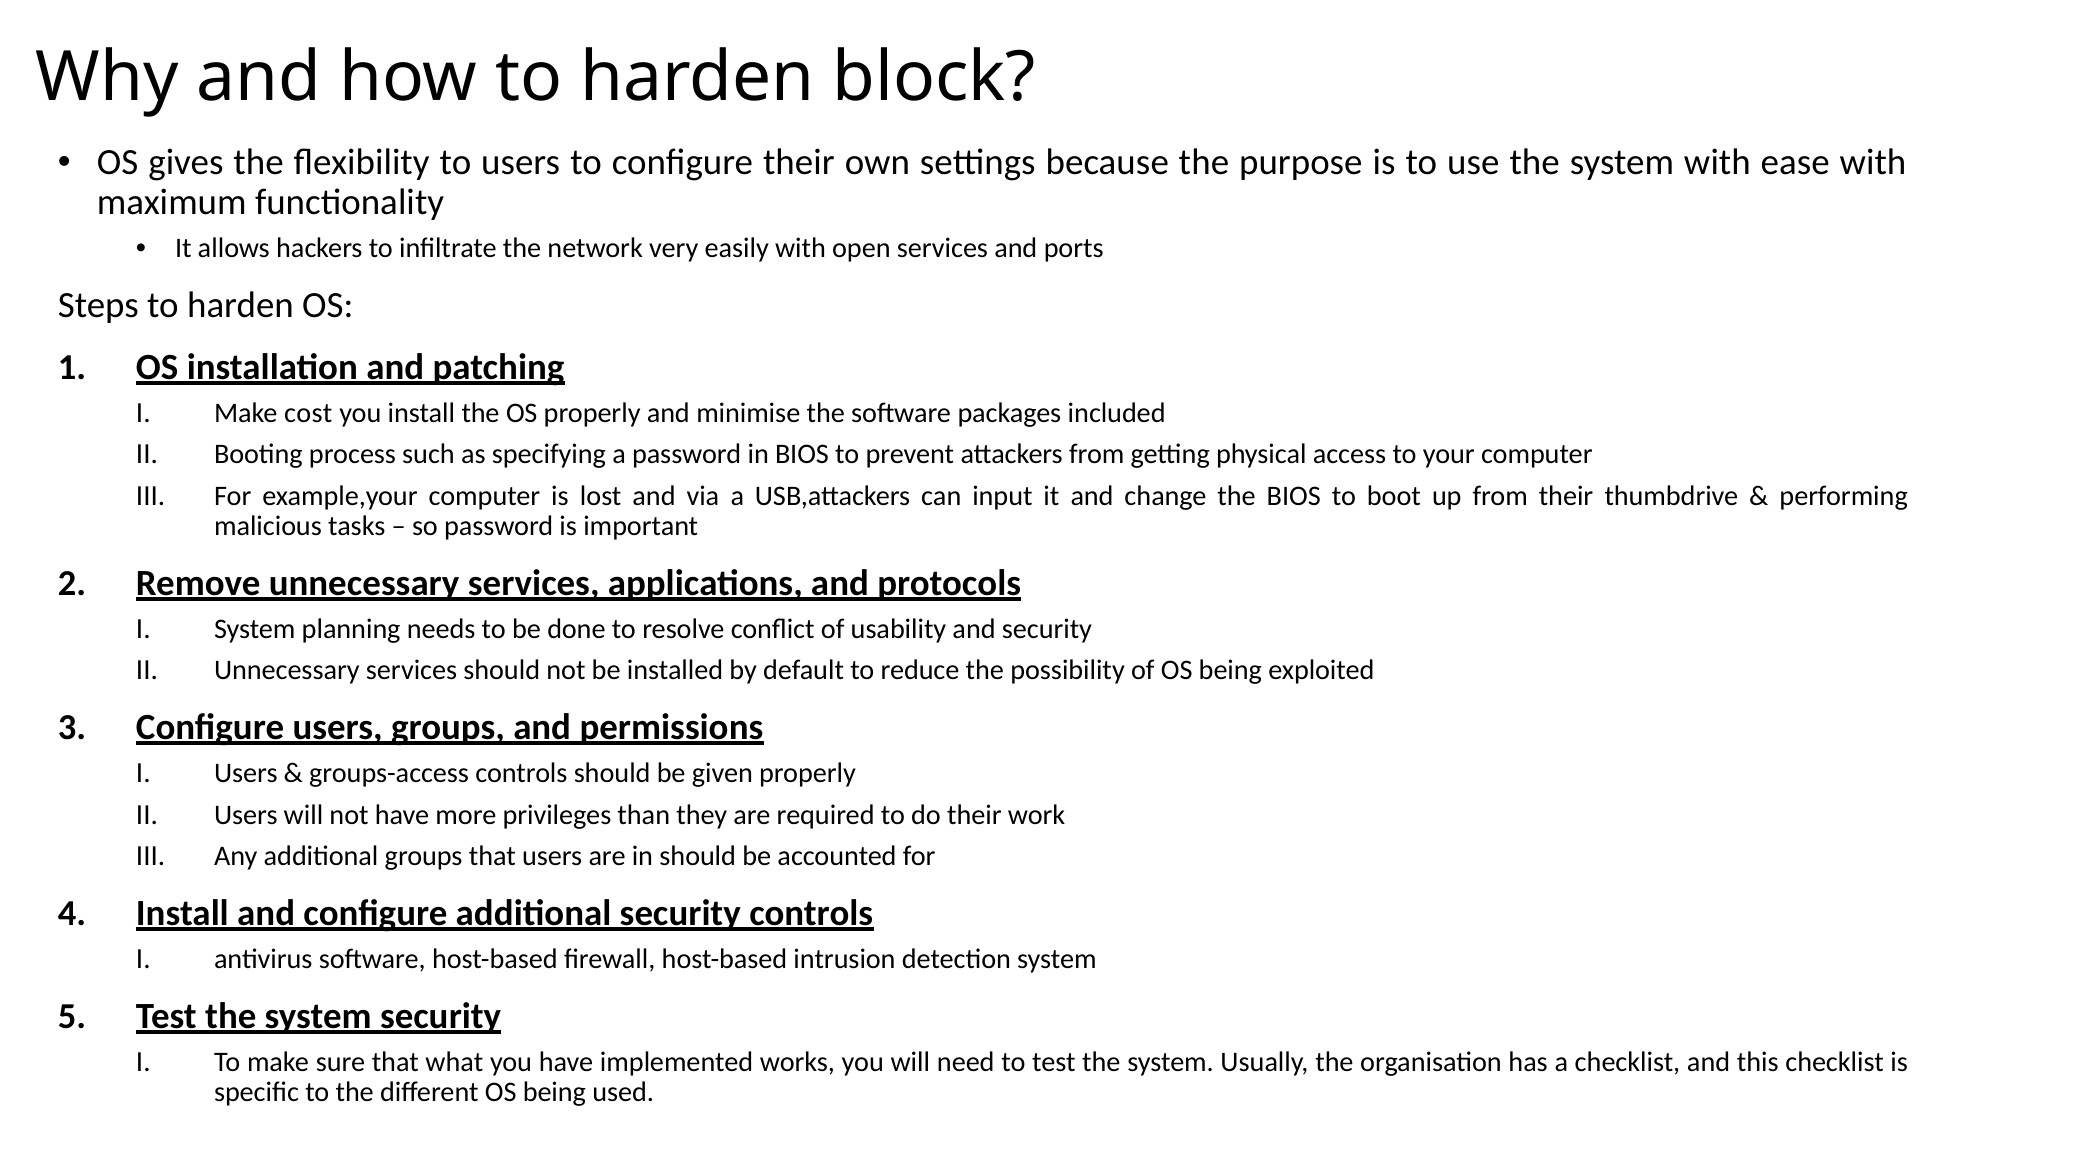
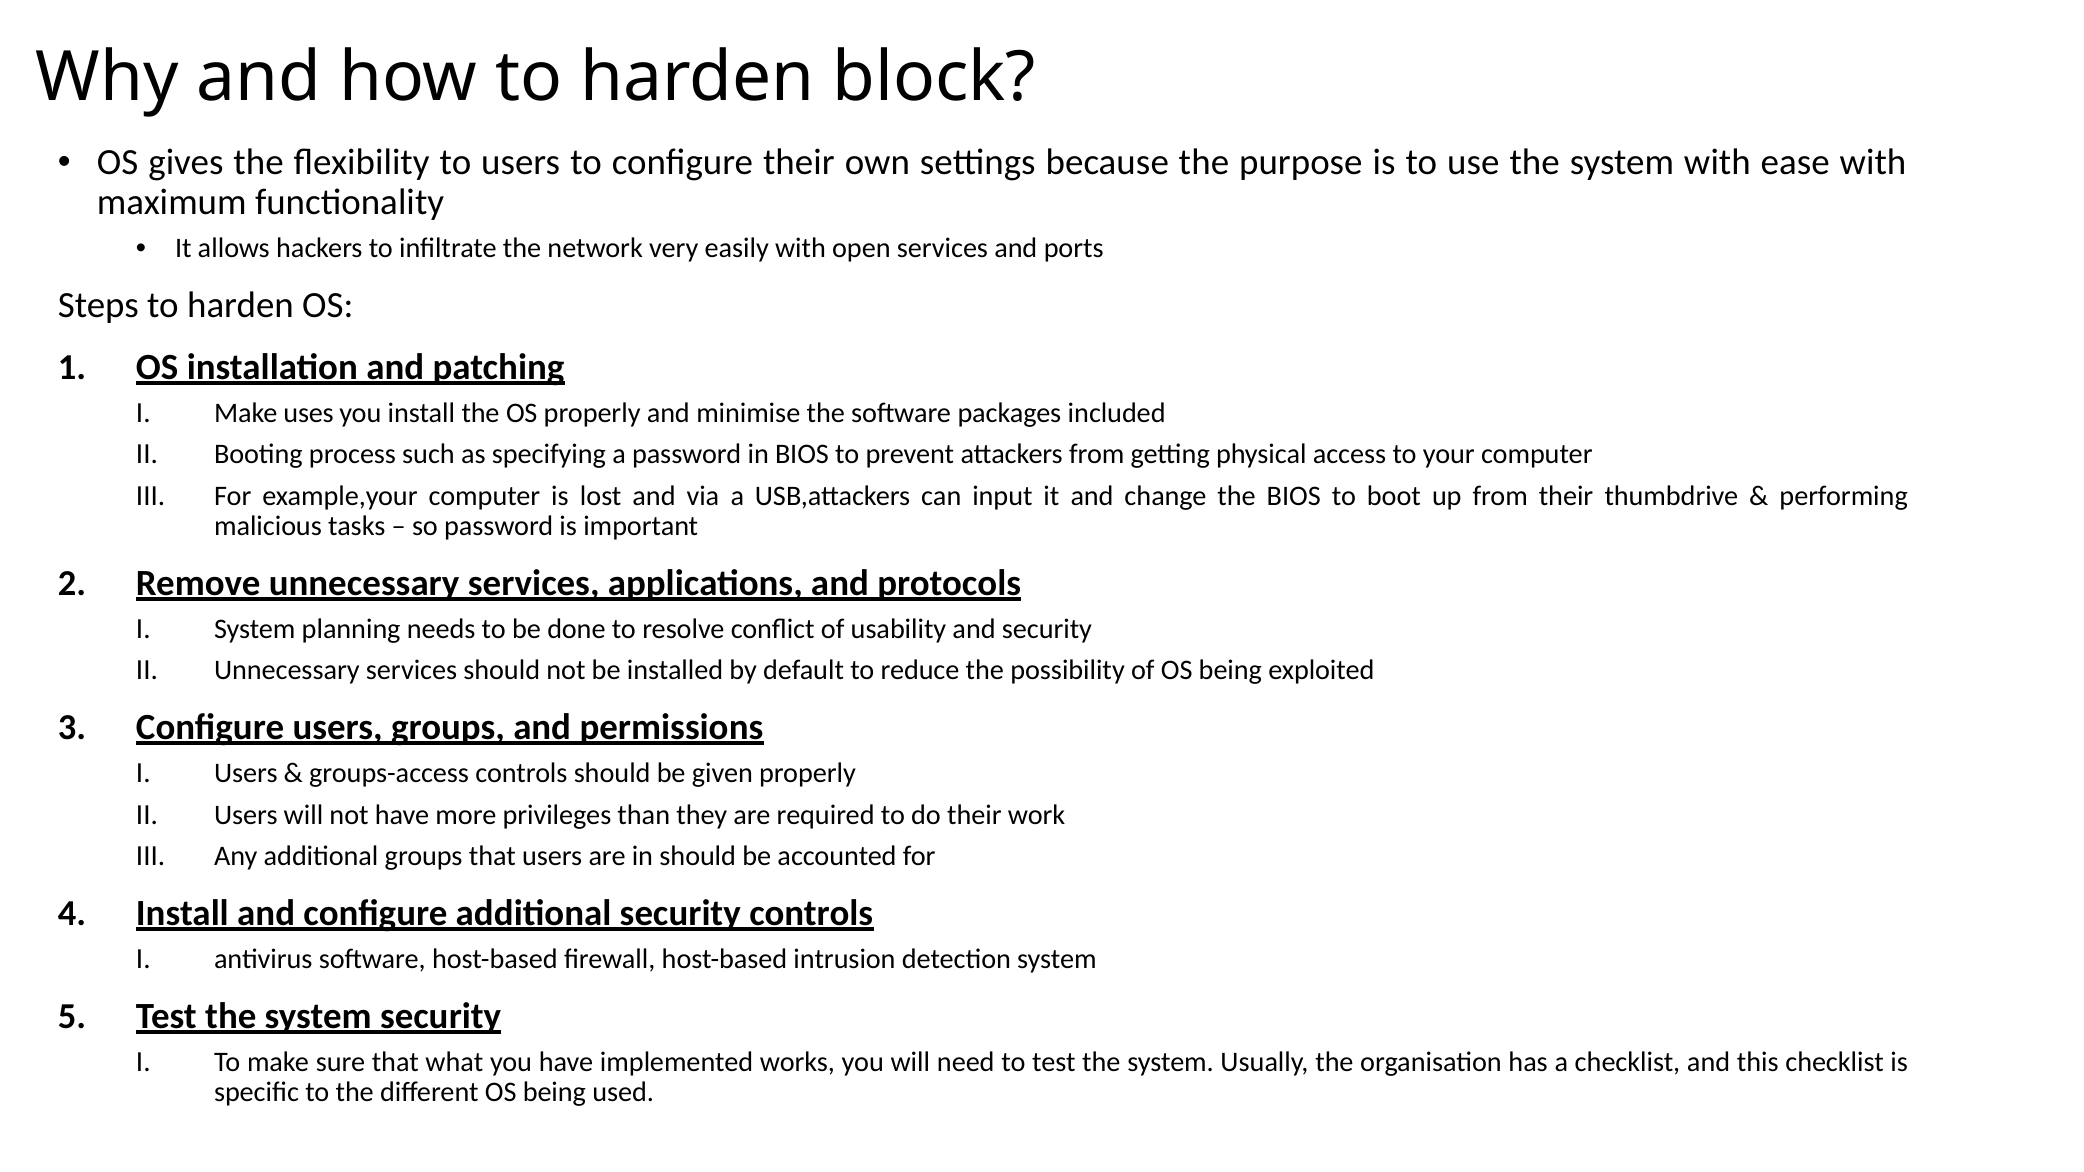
cost: cost -> uses (309, 413)
